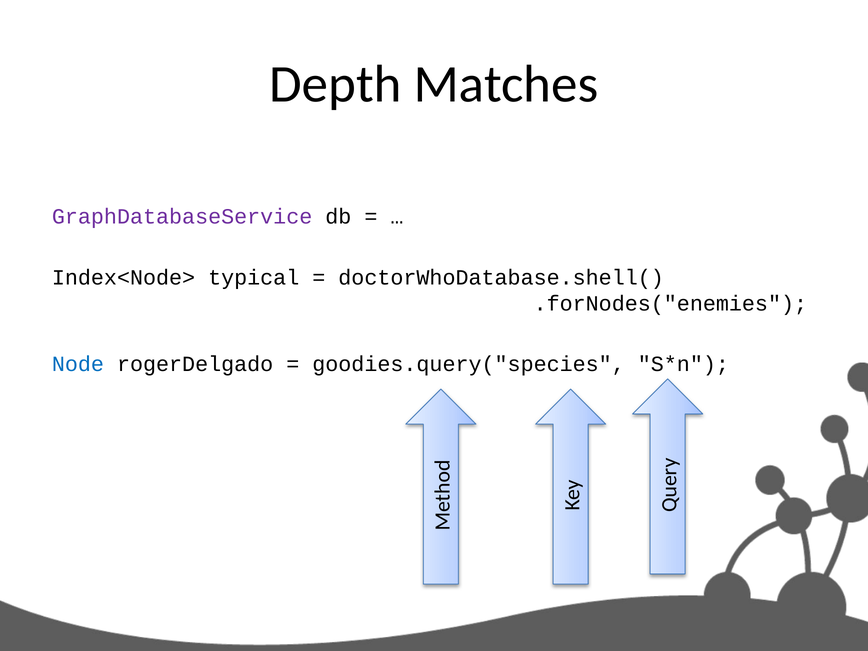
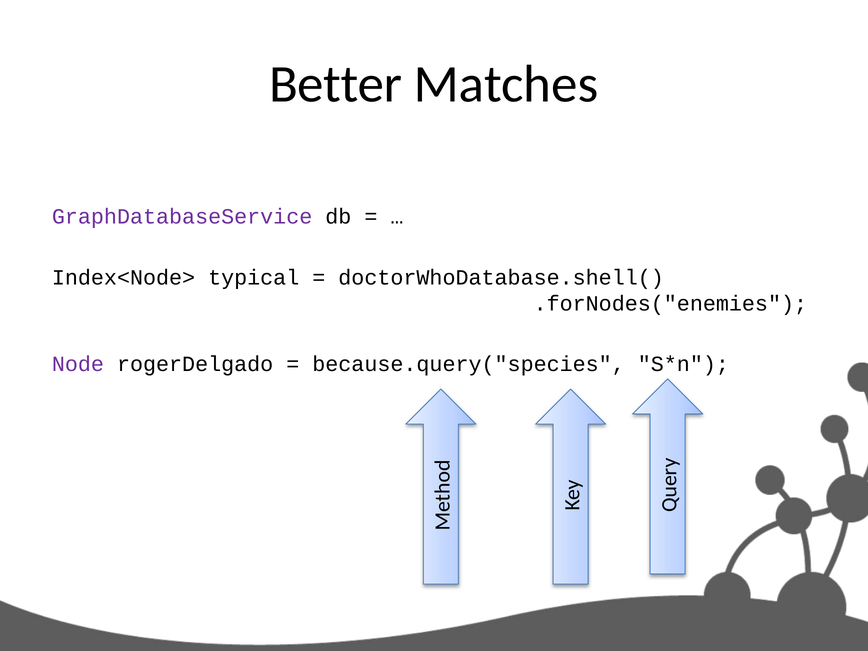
Depth: Depth -> Better (336, 84)
Node colour: blue -> purple (78, 364)
goodies.query("species: goodies.query("species -> because.query("species (469, 364)
